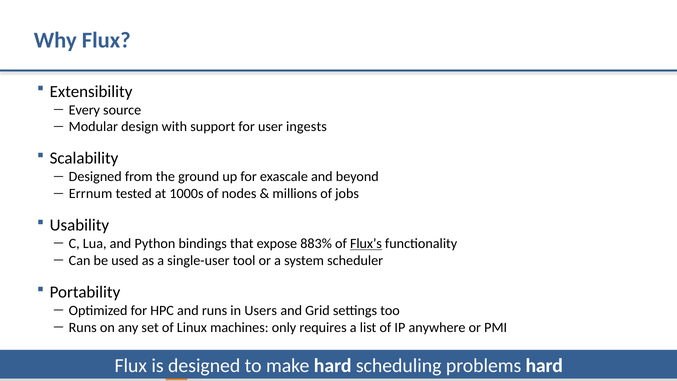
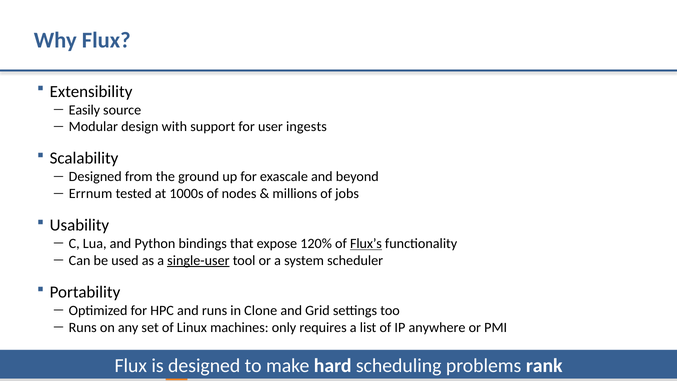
Every: Every -> Easily (84, 110)
883%: 883% -> 120% (316, 244)
single-user underline: none -> present (198, 260)
Users: Users -> Clone (261, 310)
problems hard: hard -> rank (544, 365)
